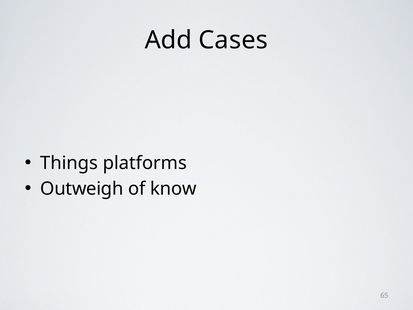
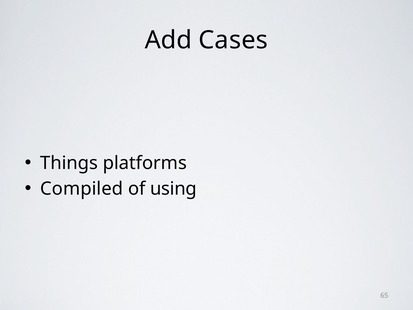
Outweigh: Outweigh -> Compiled (82, 189)
know: know -> using (173, 189)
